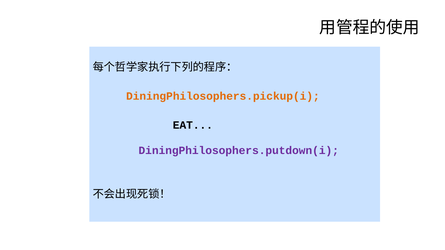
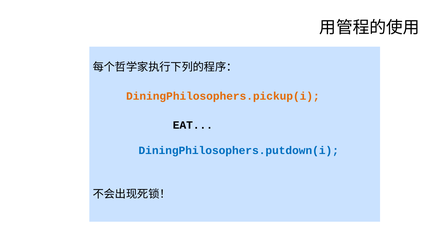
DiningPhilosophers.putdown(i colour: purple -> blue (239, 151)
